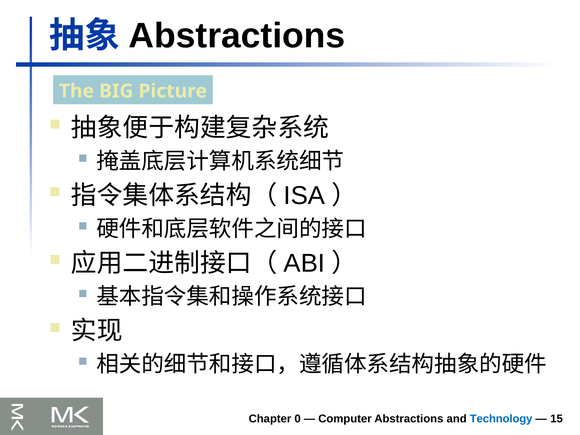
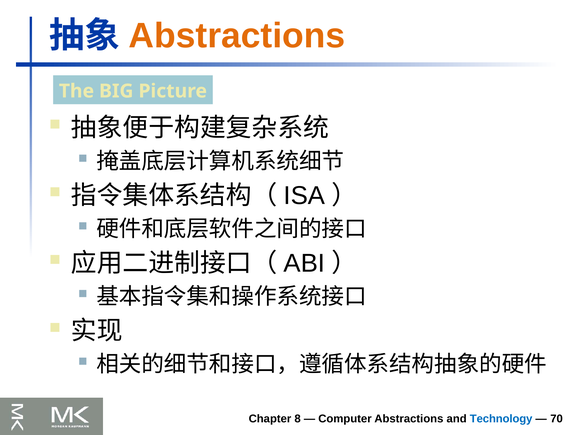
Abstractions colour: black -> orange (237, 36)
0: 0 -> 8 (298, 419)
15: 15 -> 70 (557, 419)
